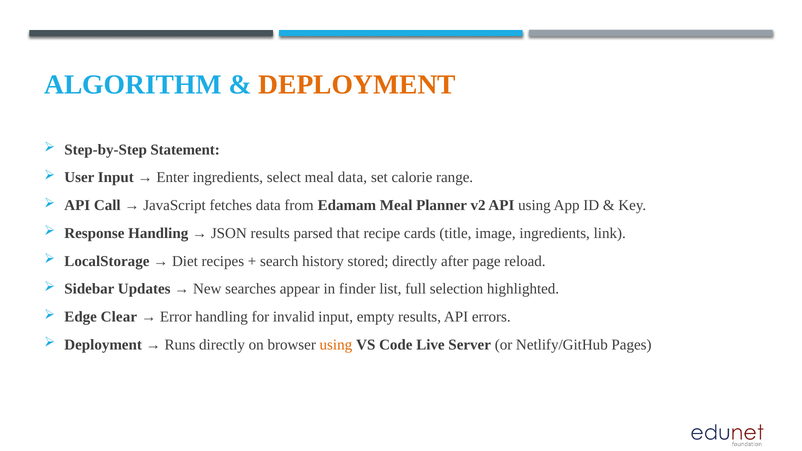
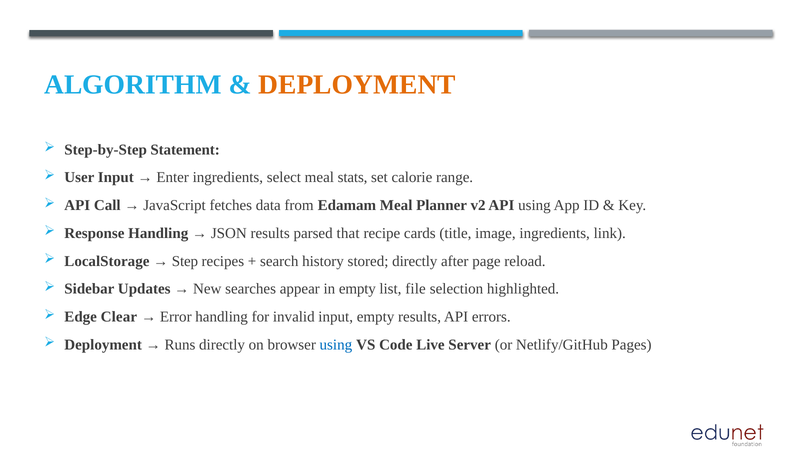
meal data: data -> stats (353, 178)
Diet: Diet -> Step (185, 261)
in finder: finder -> empty (357, 289)
full: full -> file (416, 289)
using colour: orange -> blue (336, 345)
